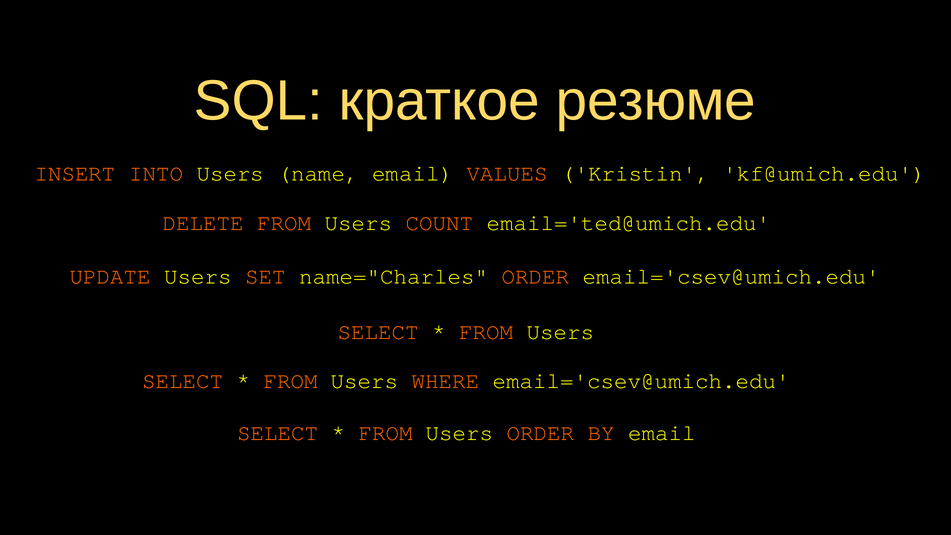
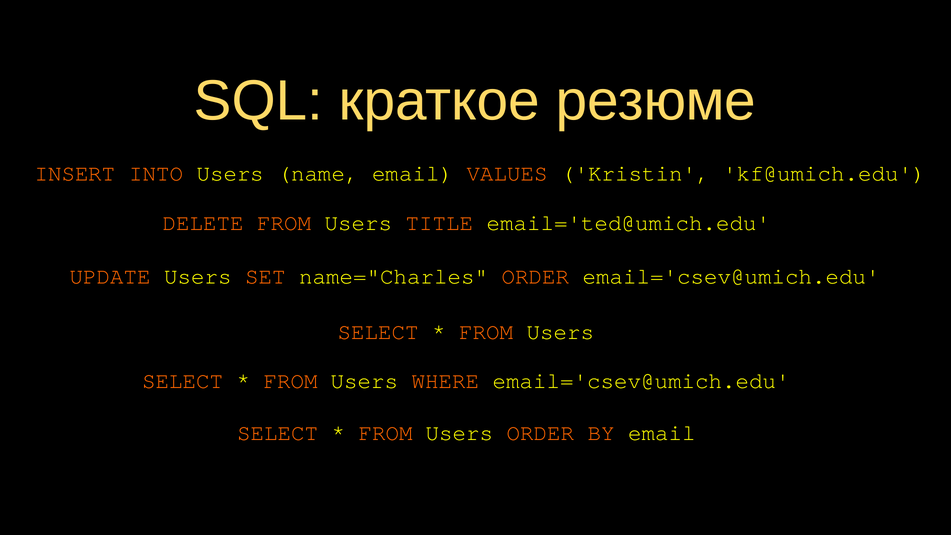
COUNT: COUNT -> TITLE (439, 223)
